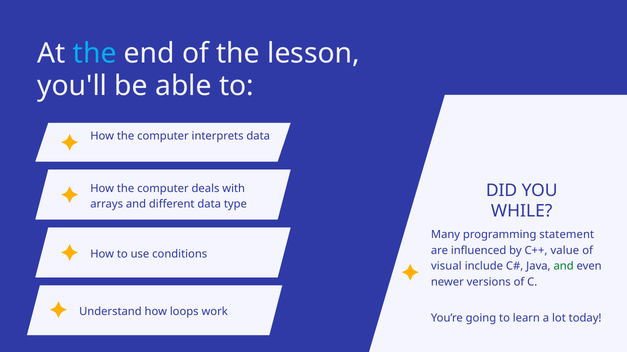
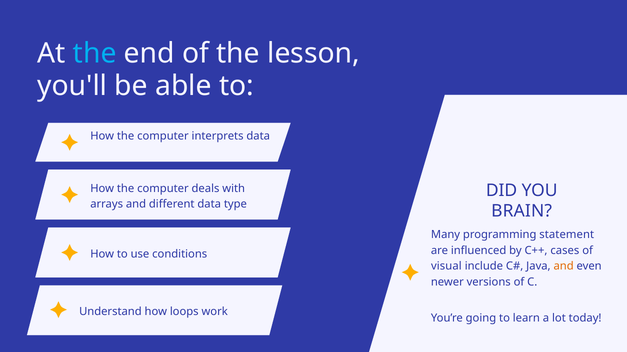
WHILE: WHILE -> BRAIN (522, 212)
value: value -> cases (565, 251)
and colour: green -> orange (564, 267)
